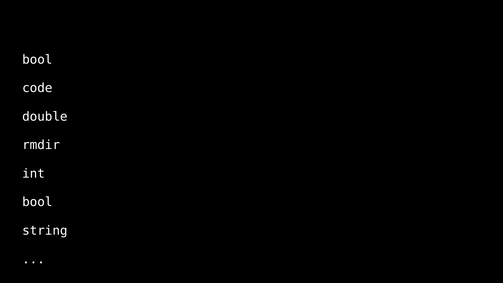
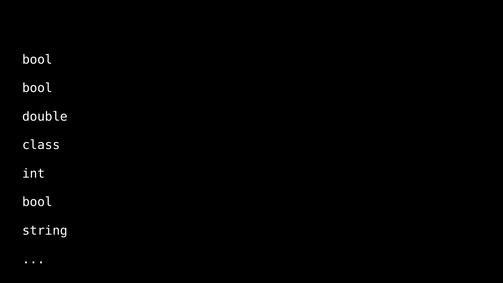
code: code -> bool (37, 88)
rmdir: rmdir -> class (41, 145)
